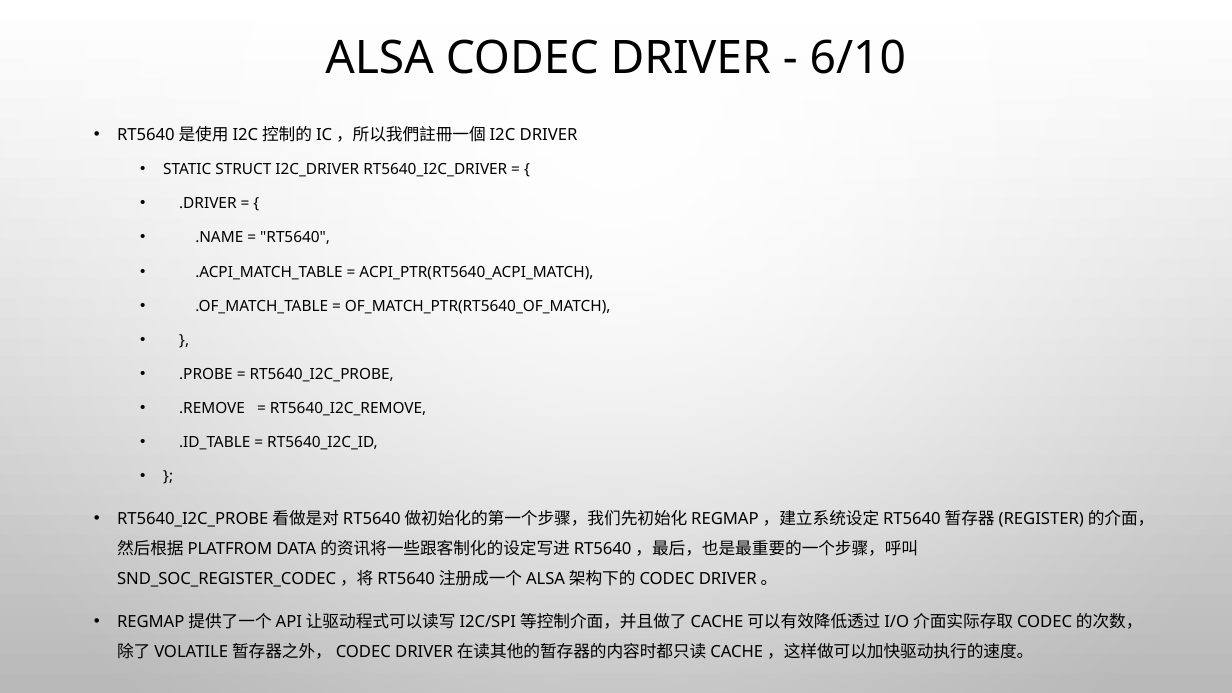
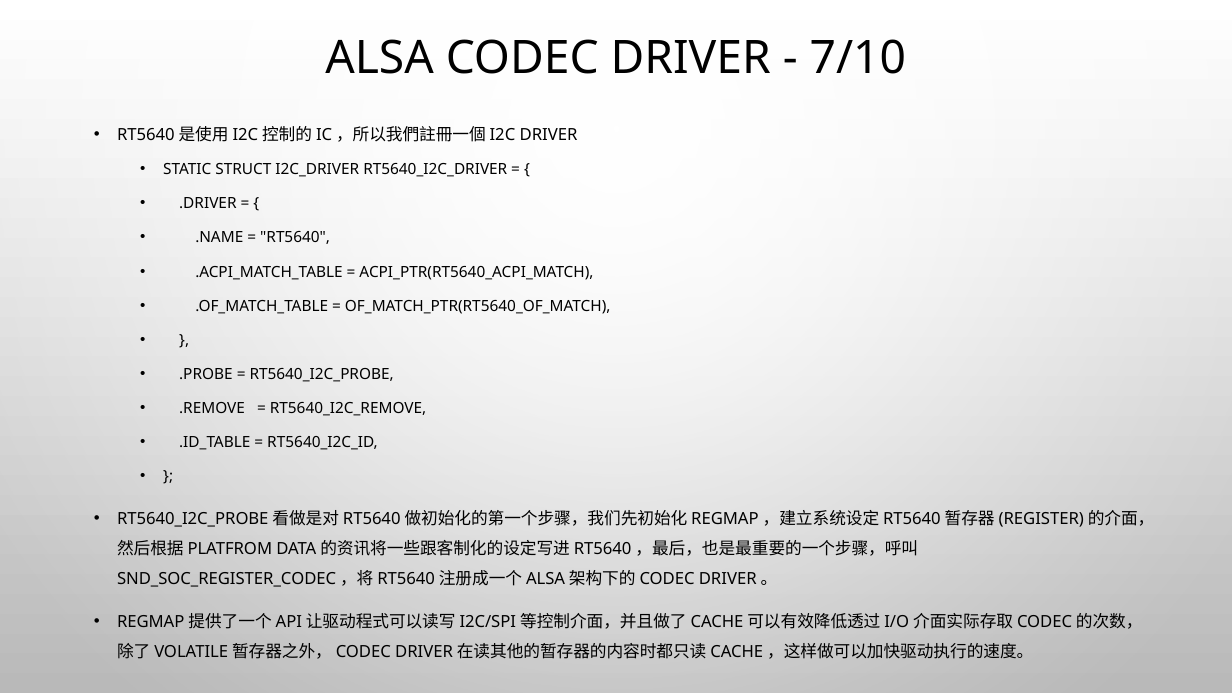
6/10: 6/10 -> 7/10 (858, 59)
